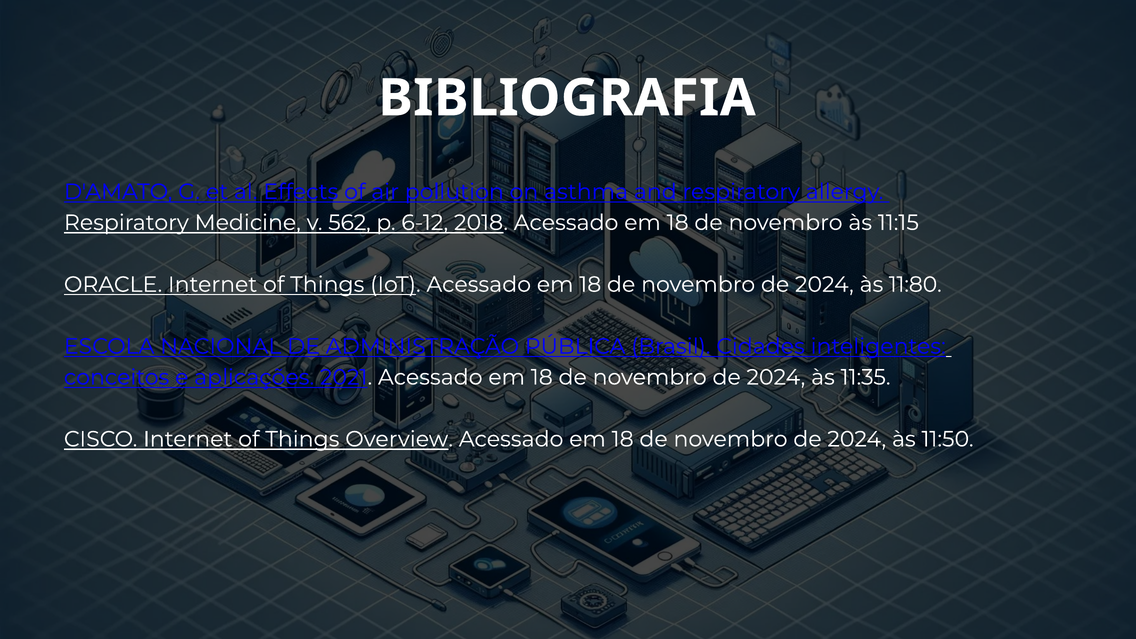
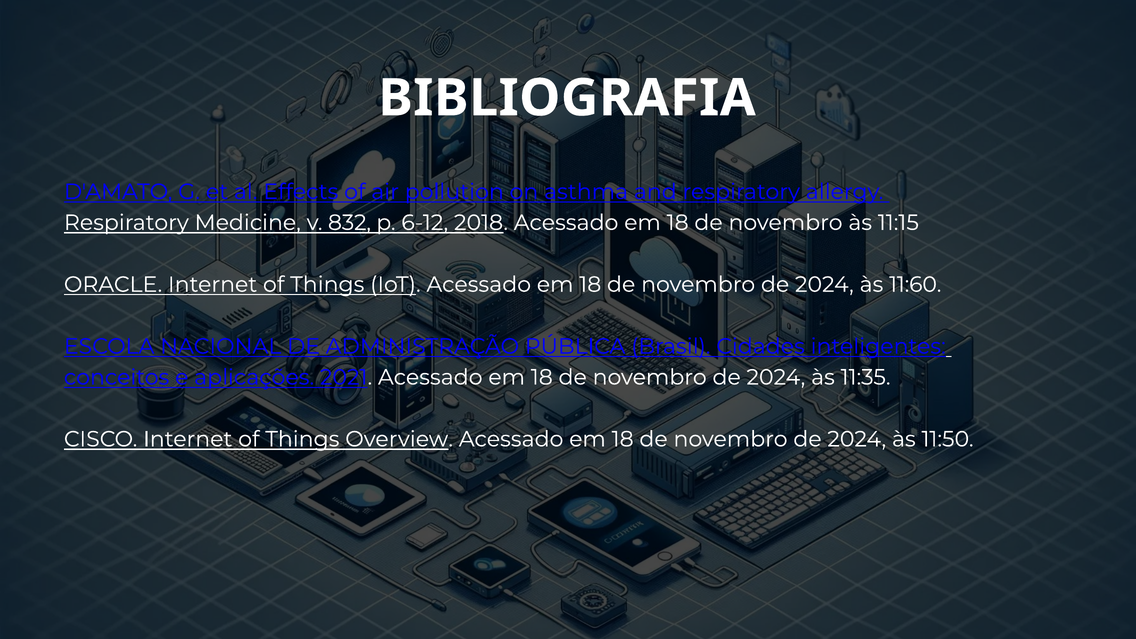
562: 562 -> 832 (349, 223)
11:80: 11:80 -> 11:60 (915, 285)
